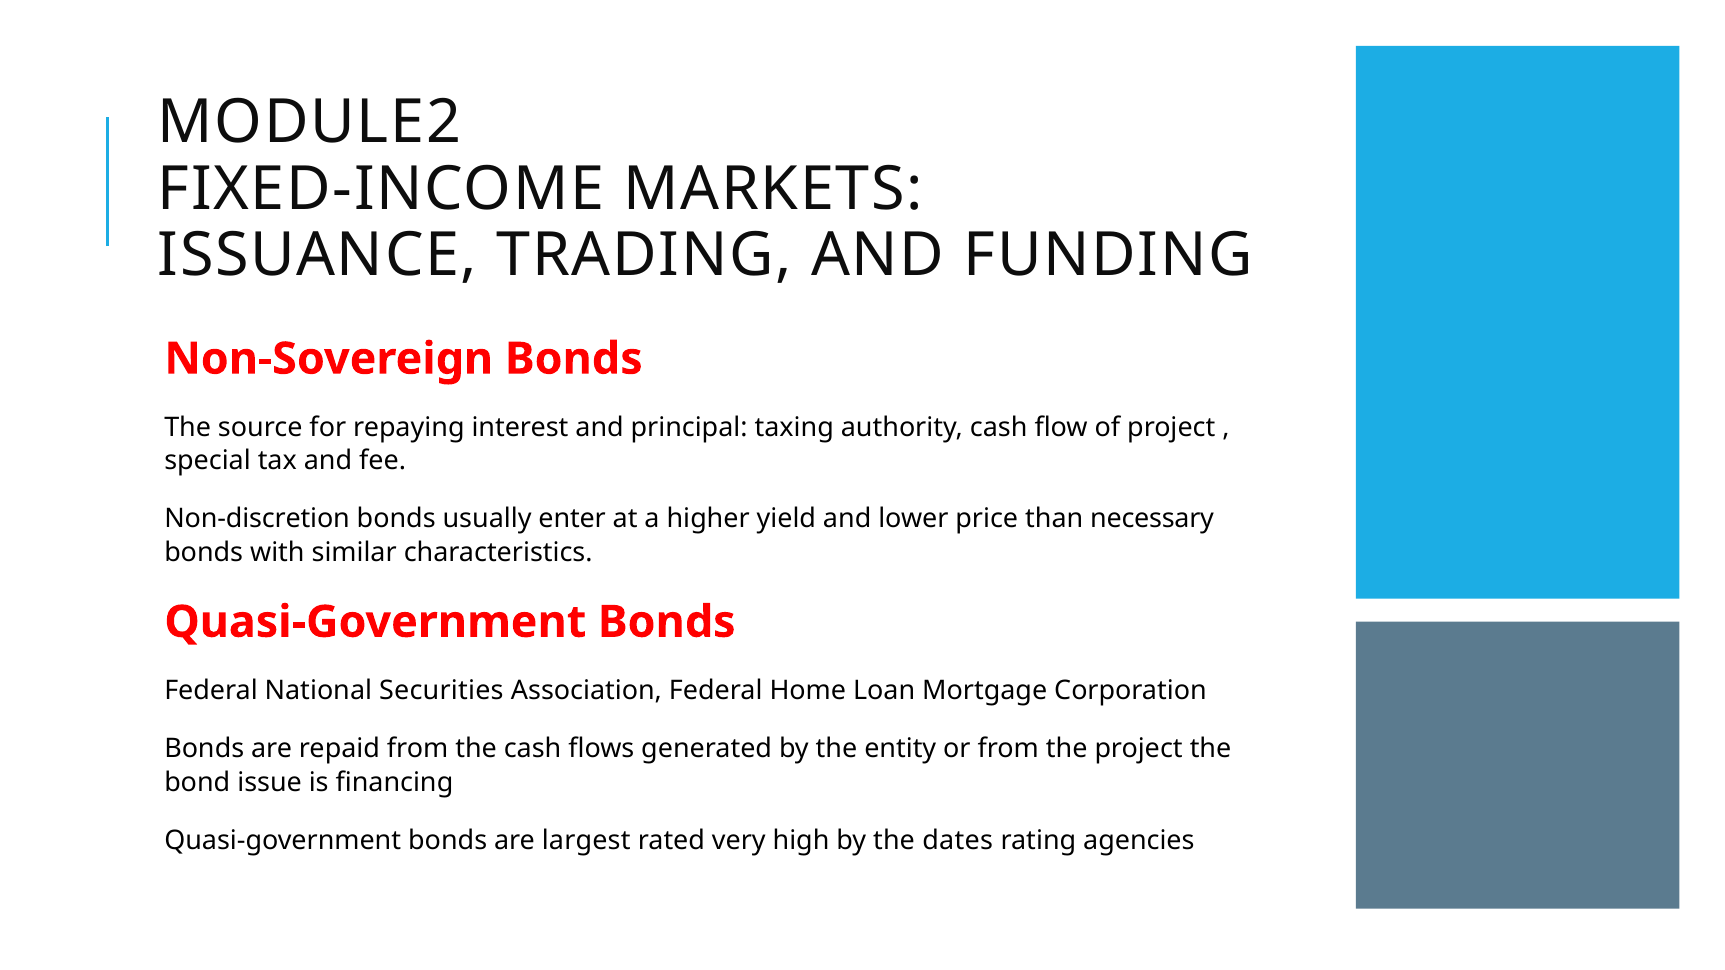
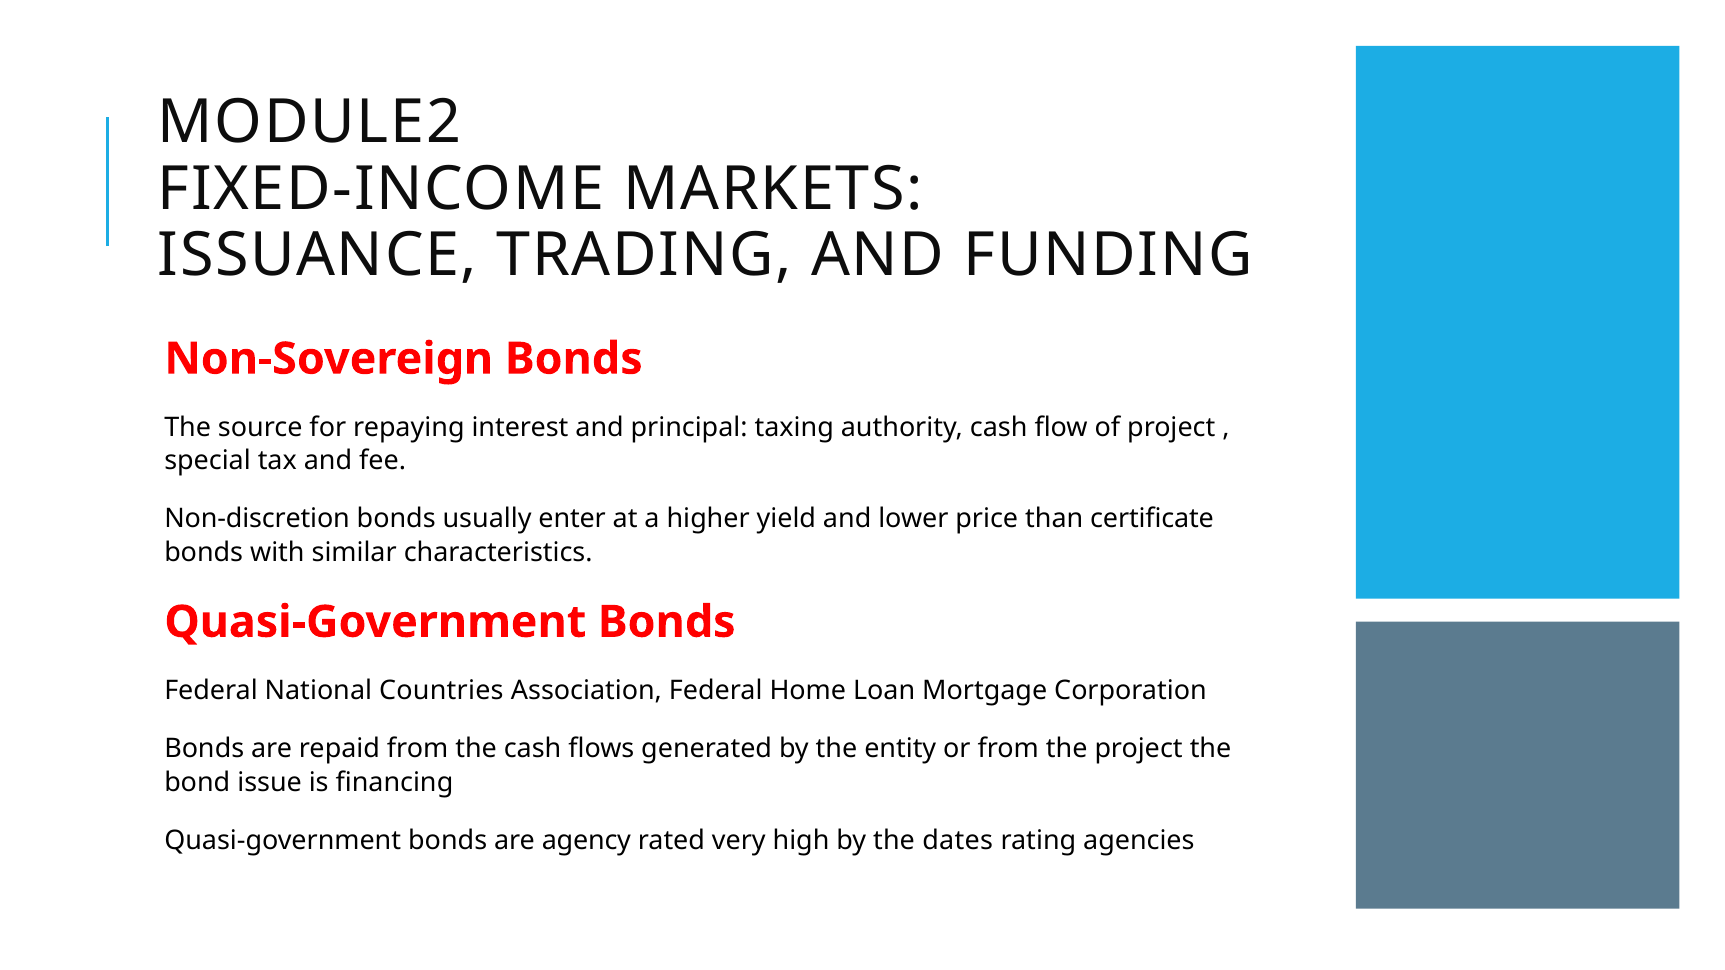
necessary: necessary -> certificate (1152, 519)
Securities: Securities -> Countries (441, 691)
largest: largest -> agency (586, 841)
